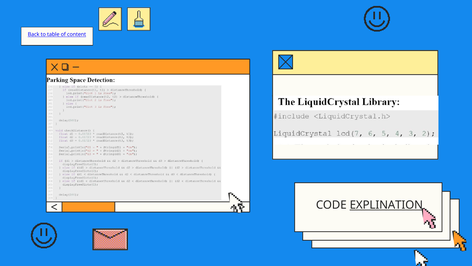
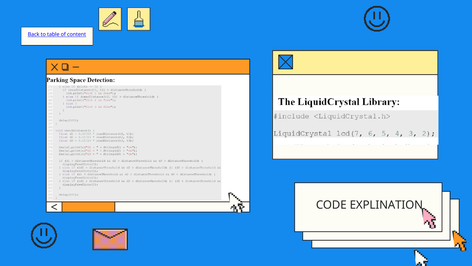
EXPLINATION underline: present -> none (386, 205)
